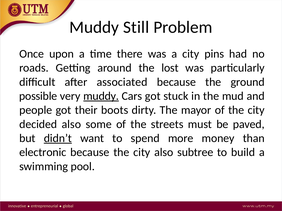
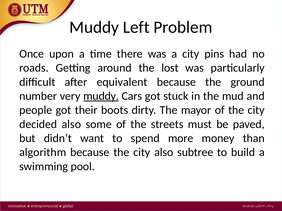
Still: Still -> Left (136, 27)
associated: associated -> equivalent (122, 82)
possible: possible -> number (38, 96)
didn’t underline: present -> none (58, 139)
electronic: electronic -> algorithm (43, 153)
